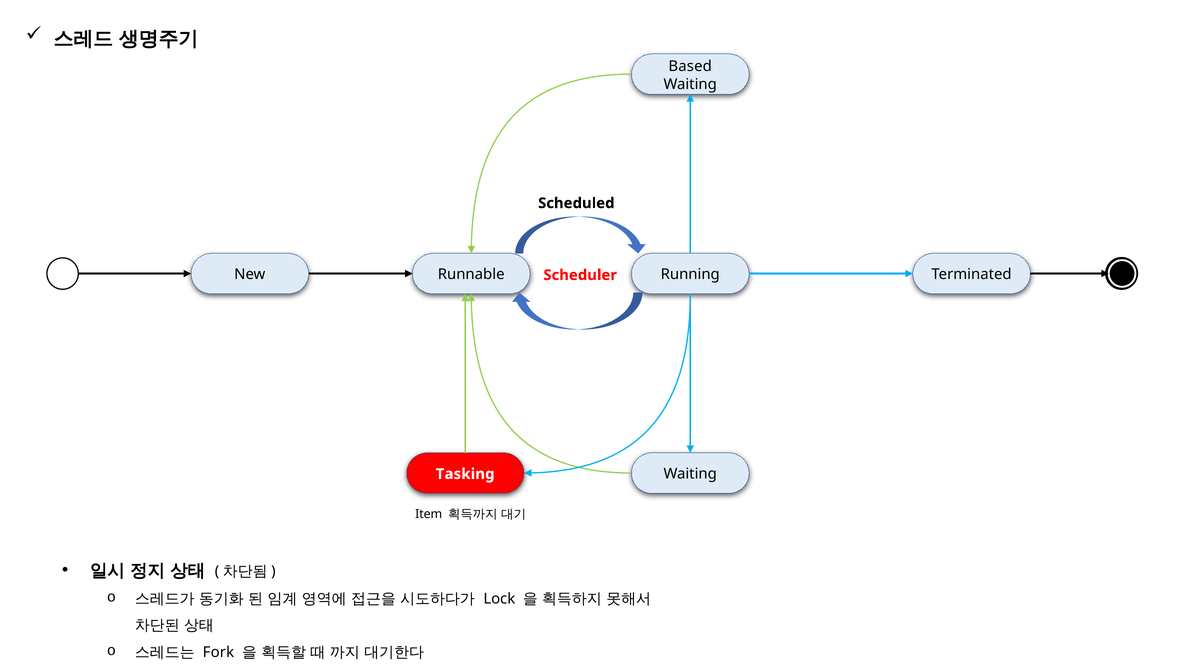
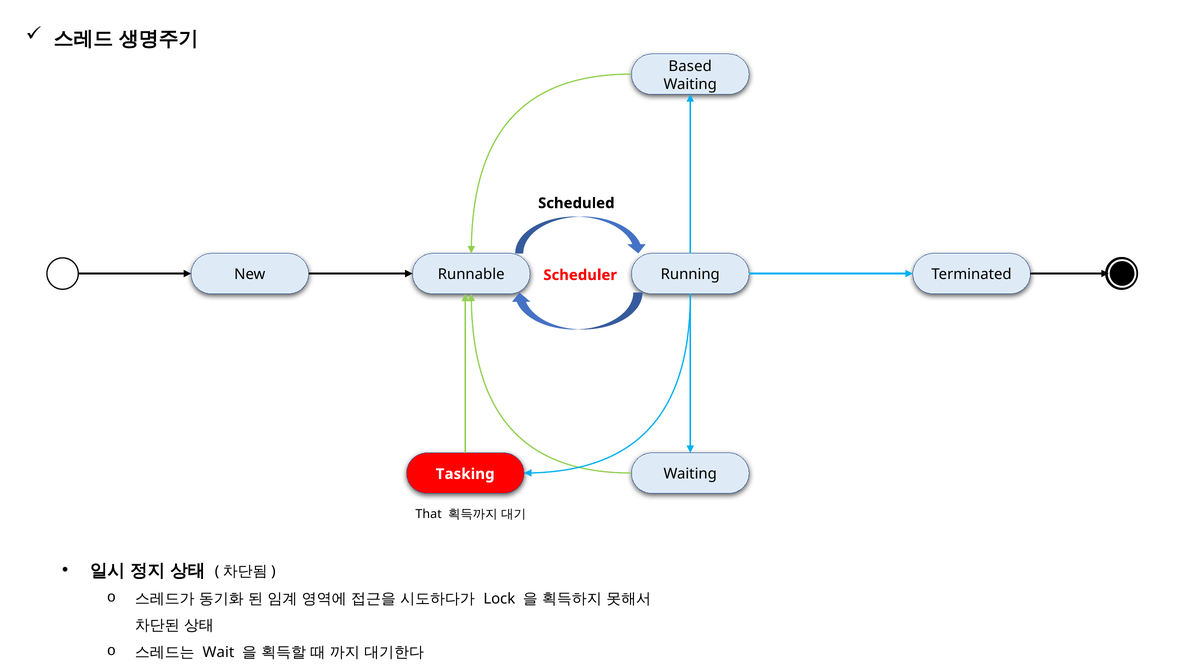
Item: Item -> That (429, 514)
Fork: Fork -> Wait (218, 653)
